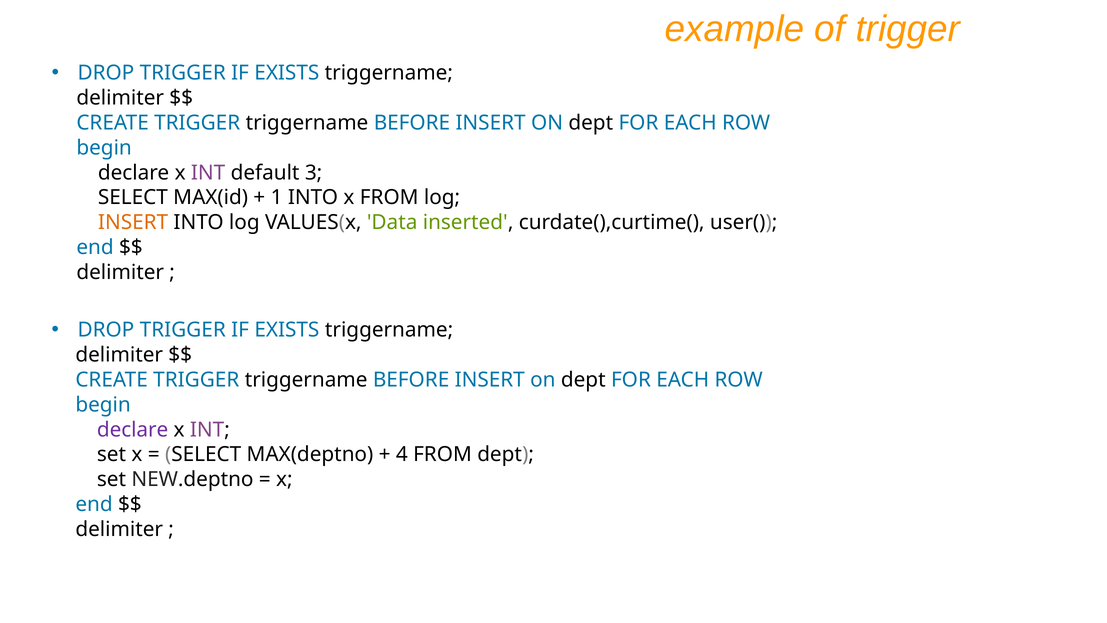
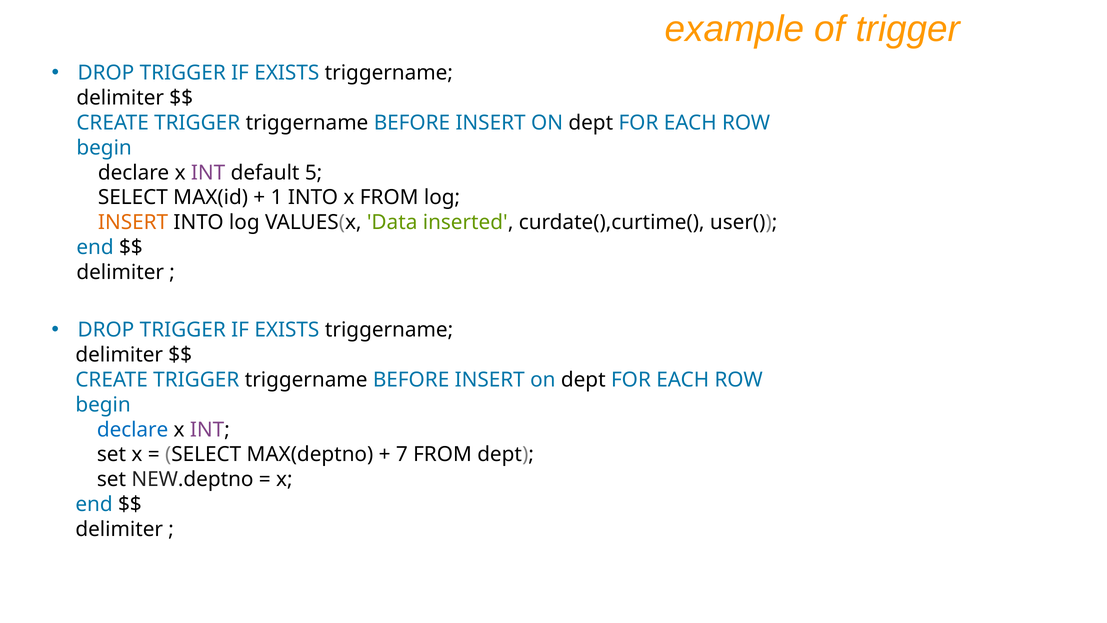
3: 3 -> 5 (314, 173)
declare colour: purple -> blue (133, 429)
4: 4 -> 7 (402, 454)
